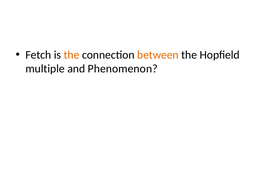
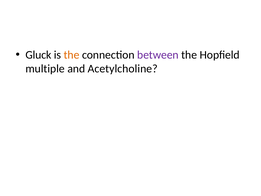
Fetch: Fetch -> Gluck (38, 55)
between colour: orange -> purple (158, 55)
Phenomenon: Phenomenon -> Acetylcholine (123, 69)
